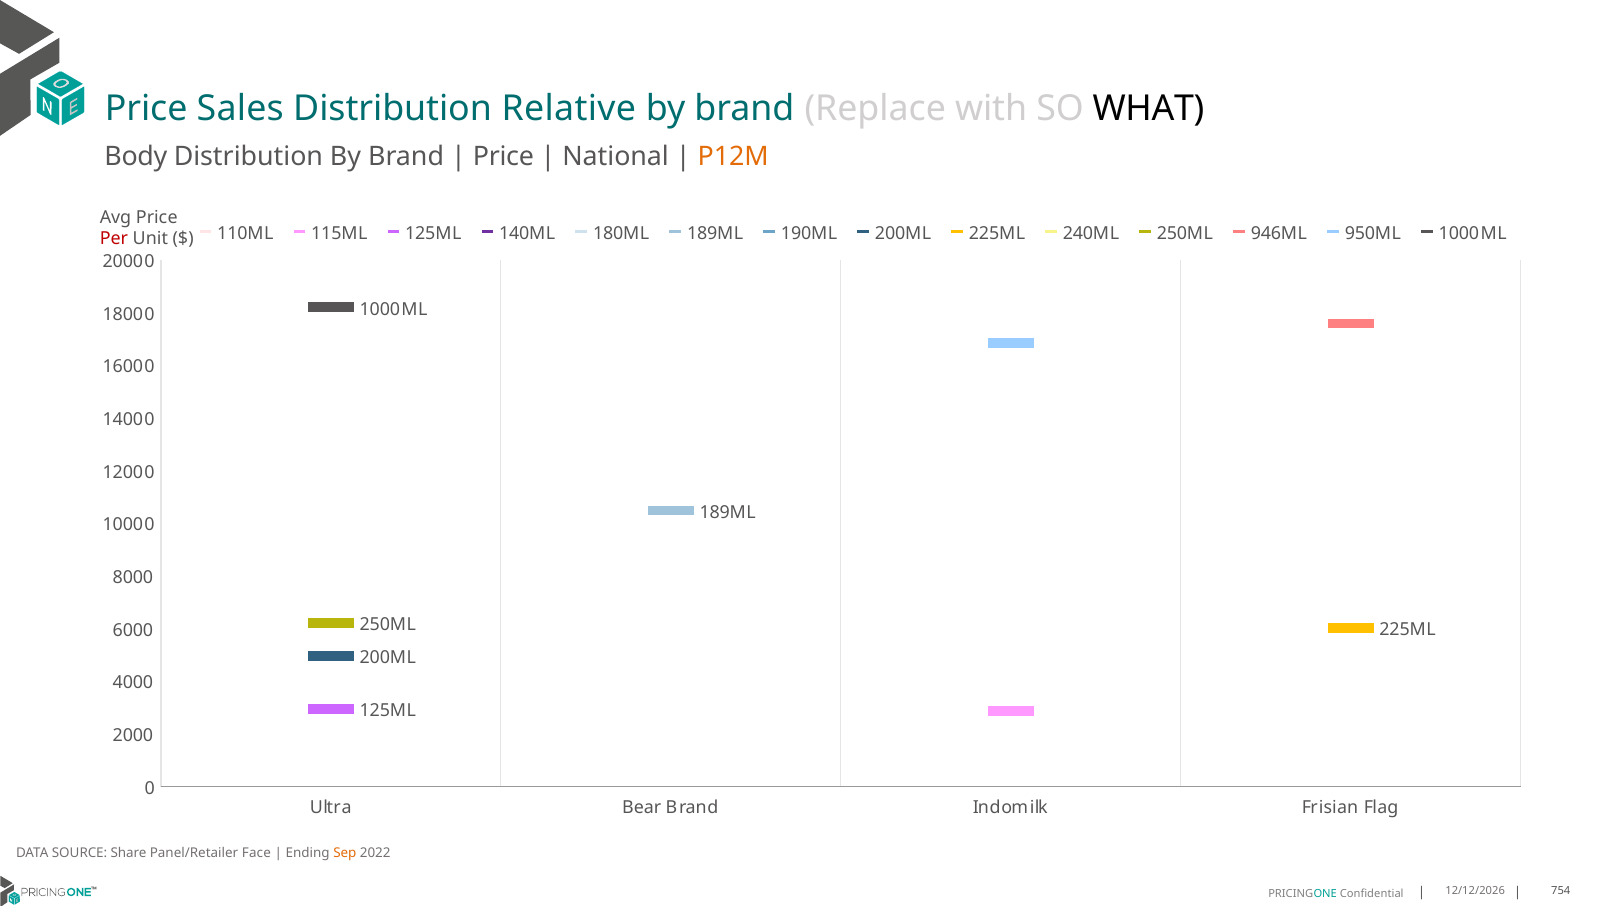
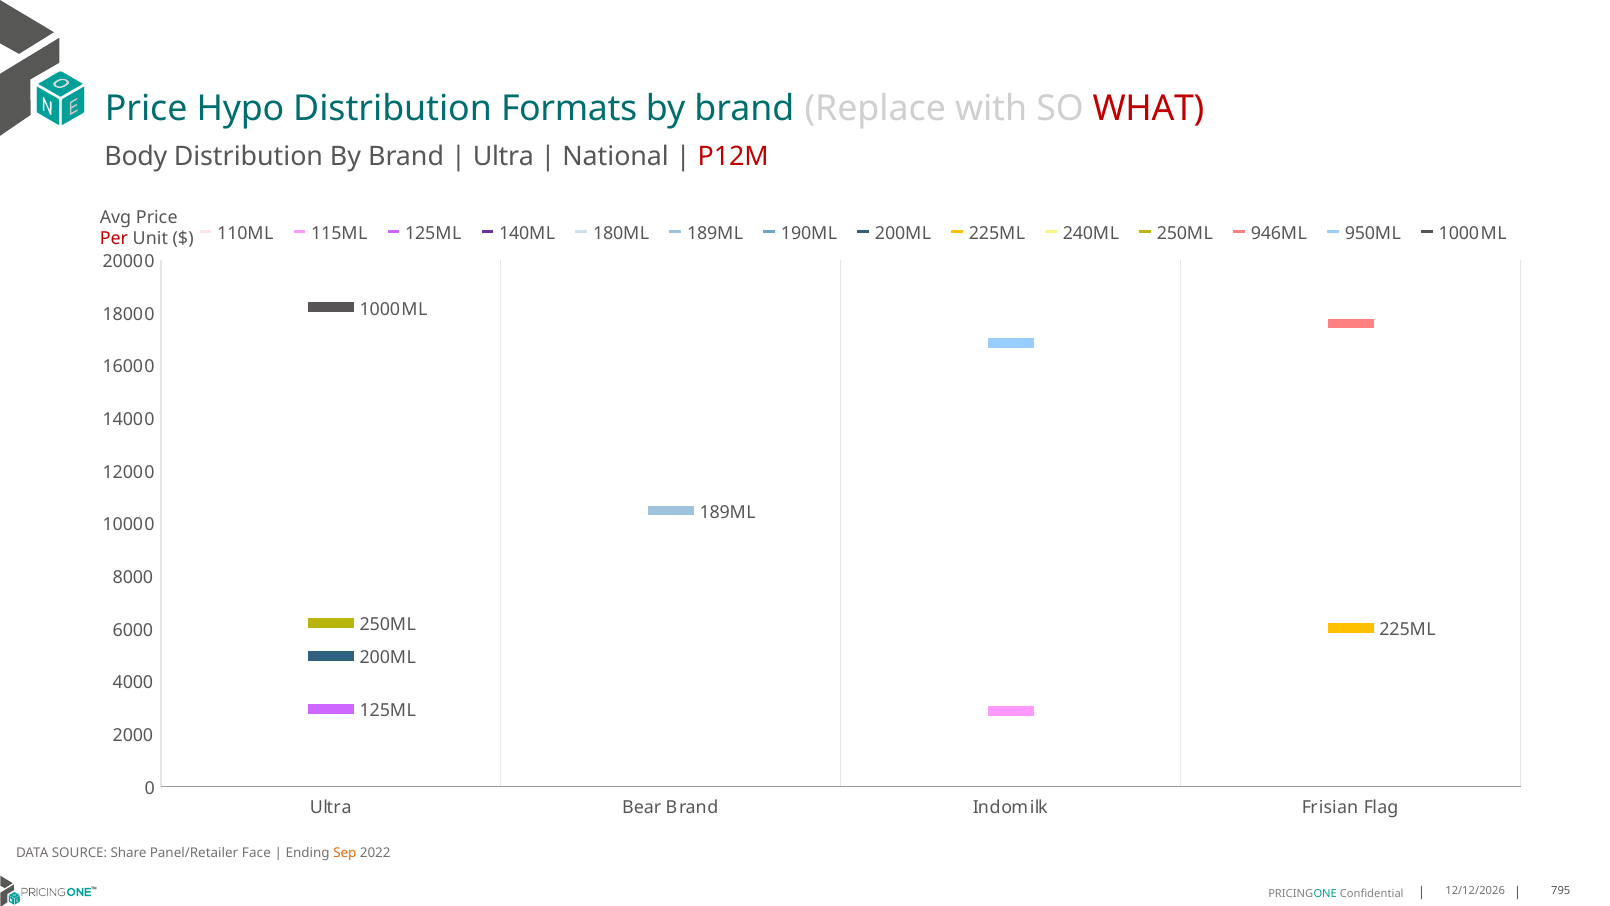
Sales: Sales -> Hypo (240, 108)
Relative: Relative -> Formats (569, 108)
WHAT colour: black -> red (1148, 108)
Price: Price -> Ultra (503, 157)
P12M colour: orange -> red (733, 157)
754: 754 -> 795 (1561, 890)
